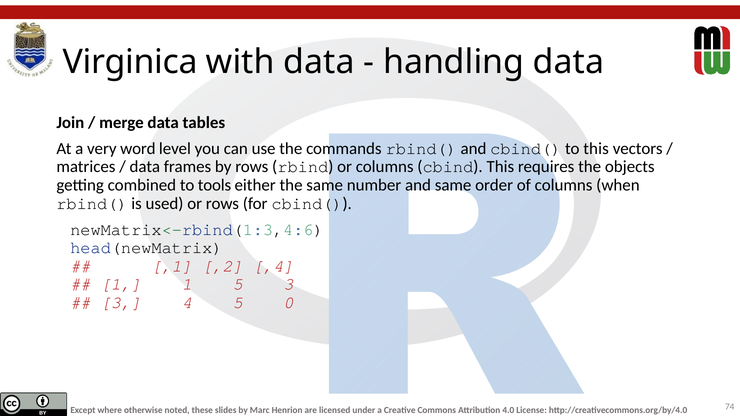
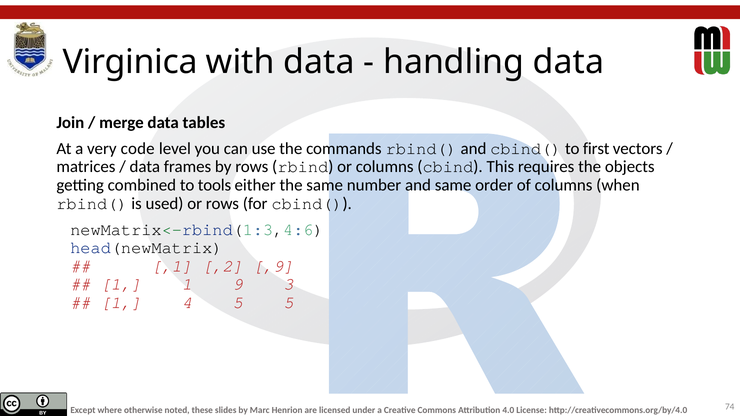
word: word -> code (138, 149)
to this: this -> first (596, 149)
,4: ,4 -> ,9 (273, 266)
1 5: 5 -> 9 (238, 285)
3: 3 -> 1 (121, 303)
5 0: 0 -> 5 (288, 303)
